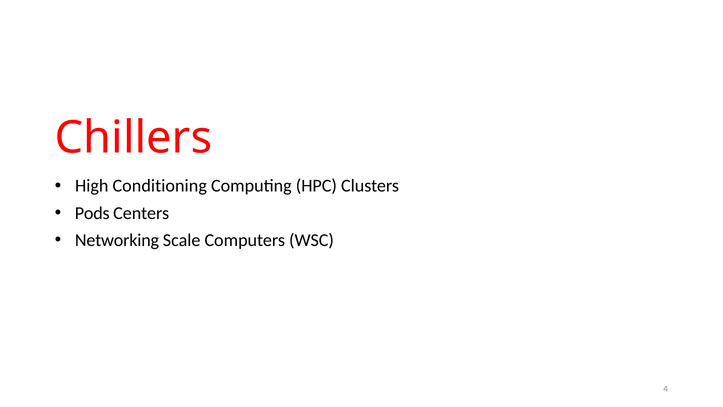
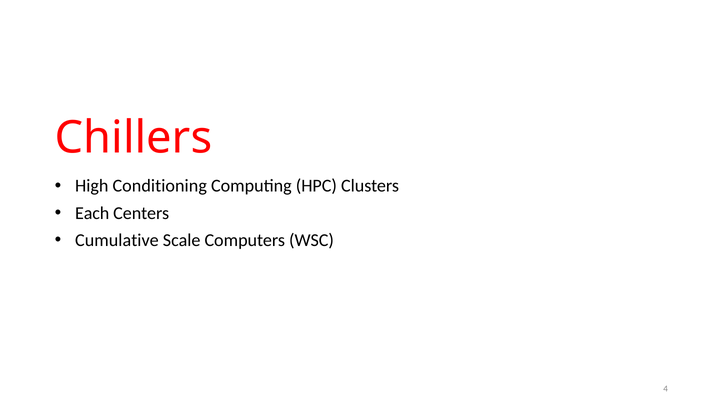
Pods: Pods -> Each (92, 213)
Networking: Networking -> Cumulative (117, 240)
